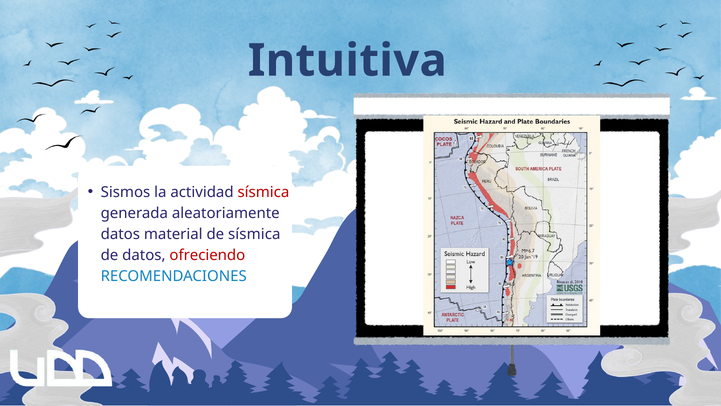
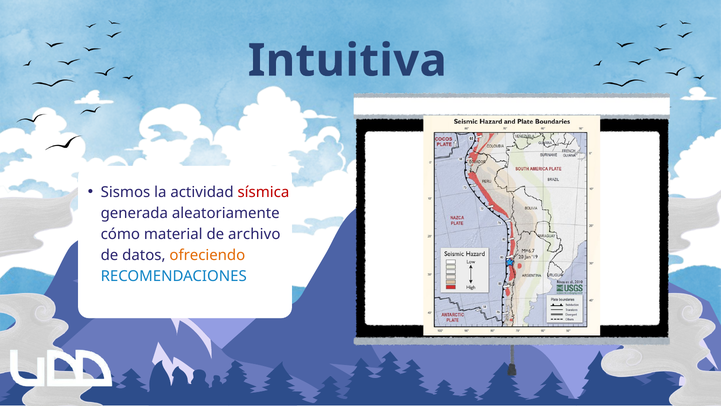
datos: datos -> cómo (120, 234)
de sísmica: sísmica -> archivo (254, 234)
ofreciendo colour: red -> orange (207, 255)
